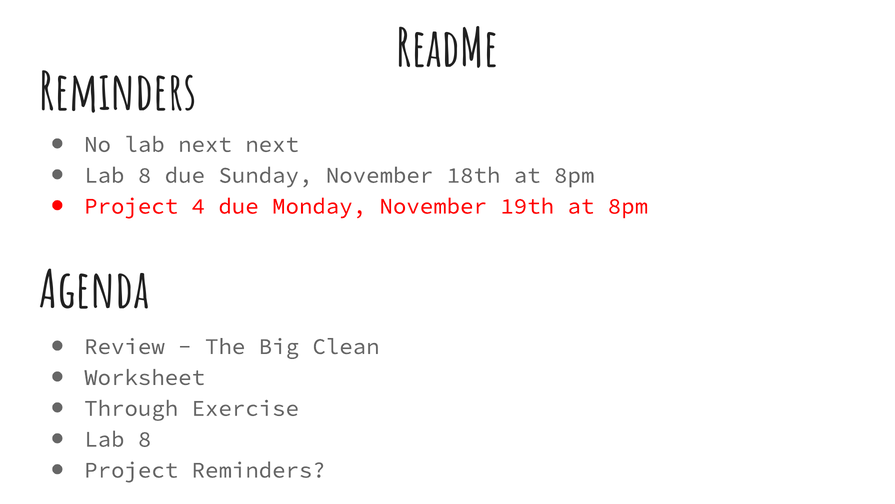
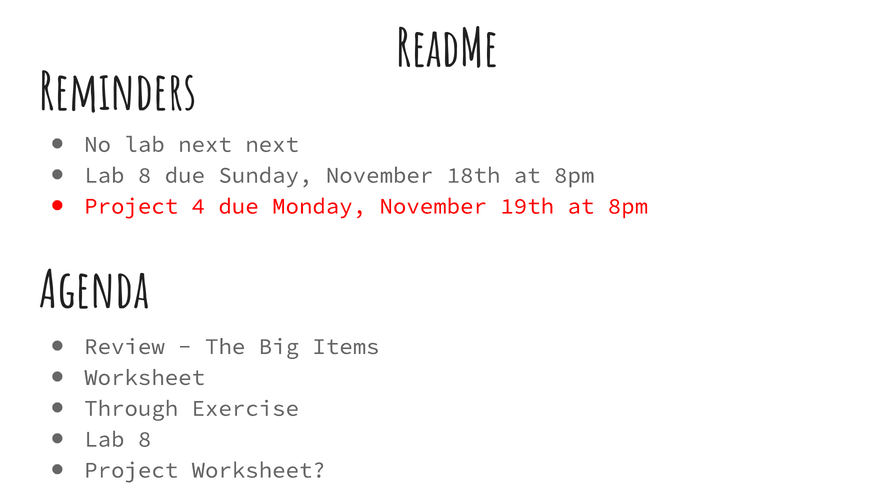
Clean: Clean -> Items (346, 346)
Project Reminders: Reminders -> Worksheet (259, 470)
